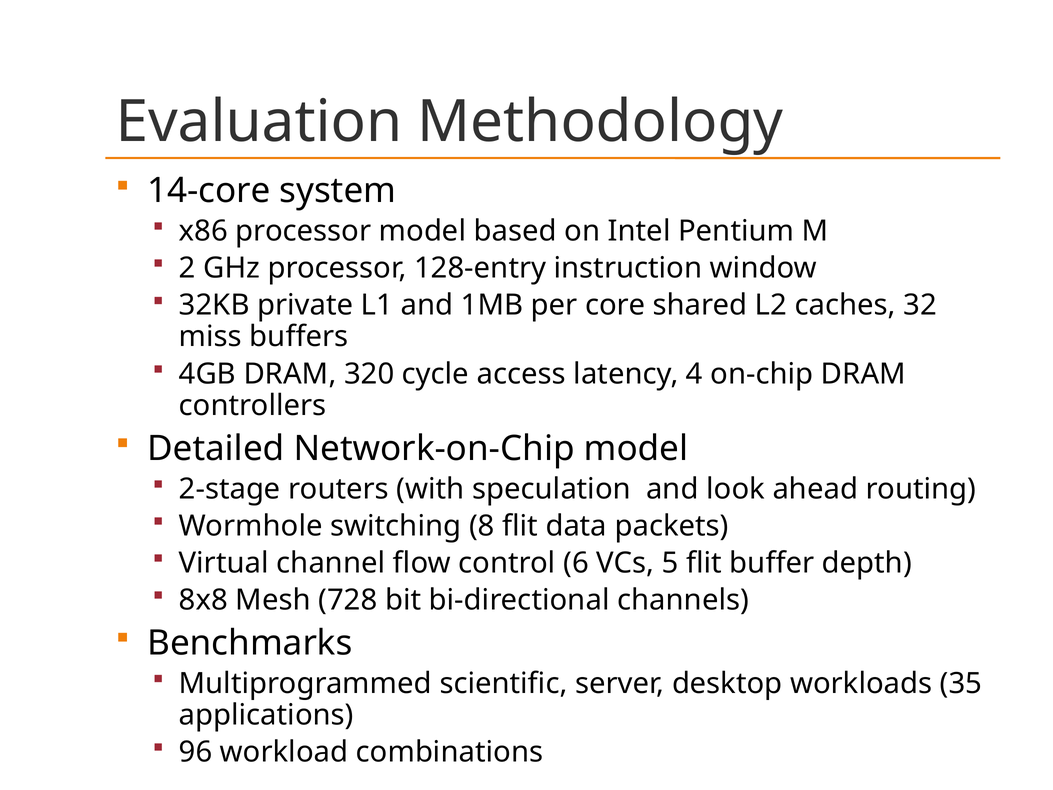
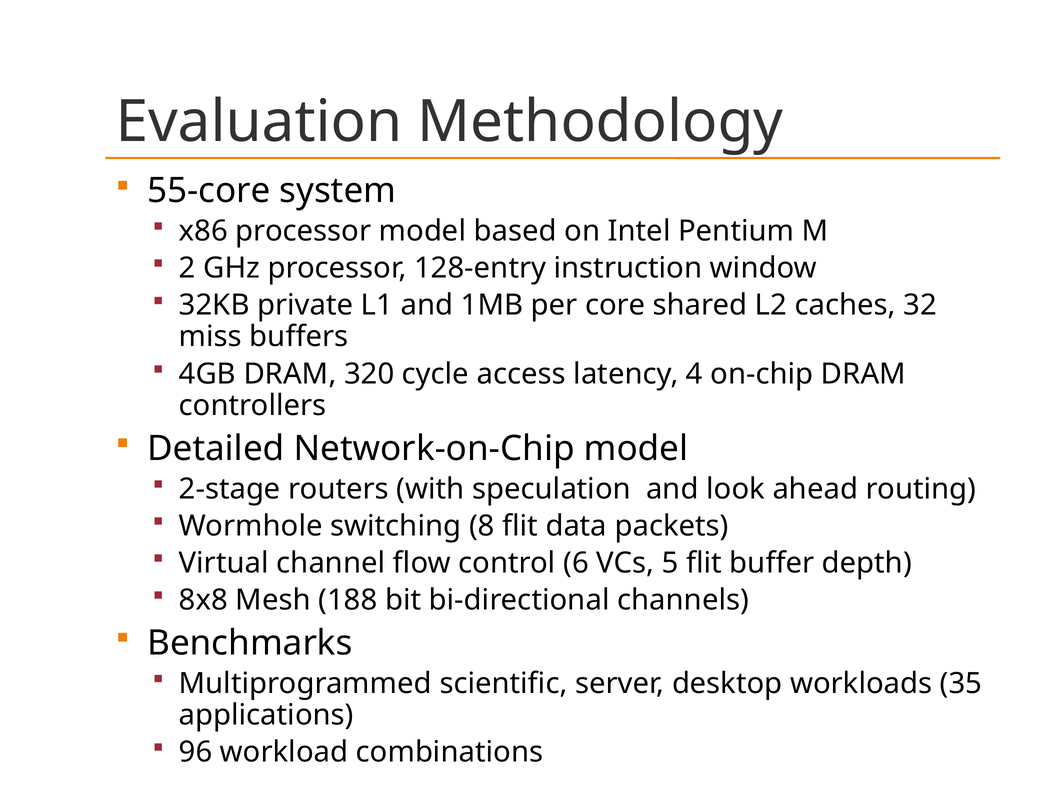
14-core: 14-core -> 55-core (209, 191)
728: 728 -> 188 (348, 600)
